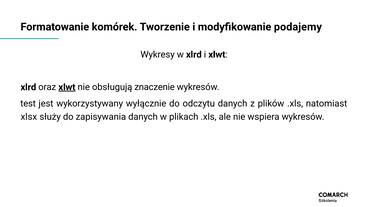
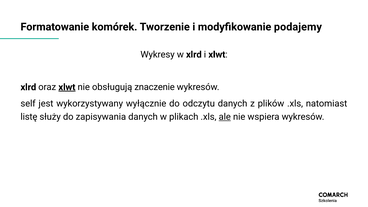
test: test -> self (28, 103)
xlsx: xlsx -> listę (29, 117)
ale underline: none -> present (225, 117)
